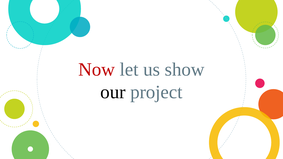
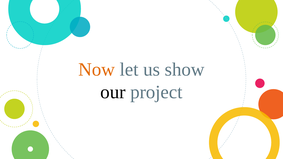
Now colour: red -> orange (97, 70)
